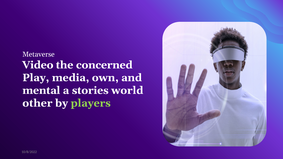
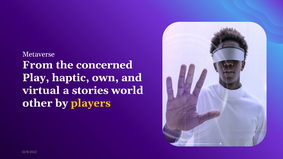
Video: Video -> From (38, 65)
media: media -> haptic (71, 78)
mental: mental -> virtual (41, 90)
players colour: light green -> yellow (91, 103)
